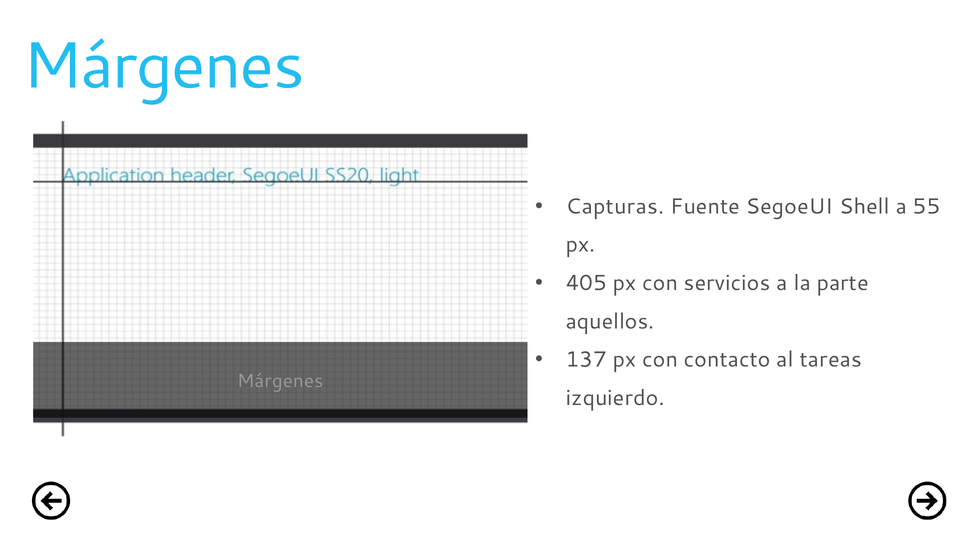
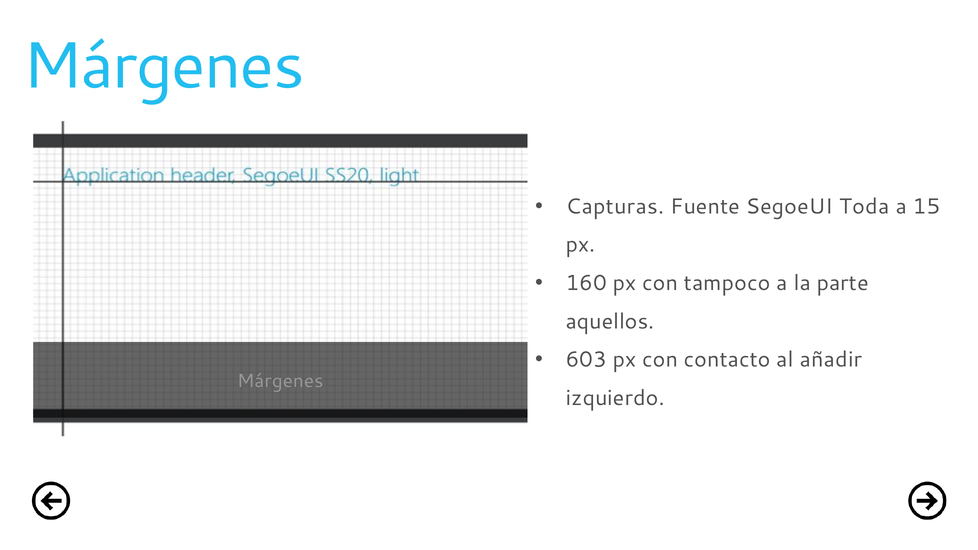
Shell: Shell -> Toda (864, 207)
55: 55 -> 15 (927, 207)
405: 405 -> 160 (586, 283)
servicios: servicios -> tampoco (727, 283)
137: 137 -> 603 (586, 360)
tareas: tareas -> añadir (831, 360)
